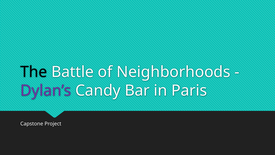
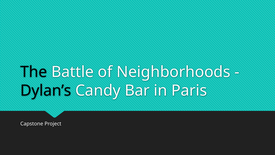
Dylan’s colour: purple -> black (46, 90)
